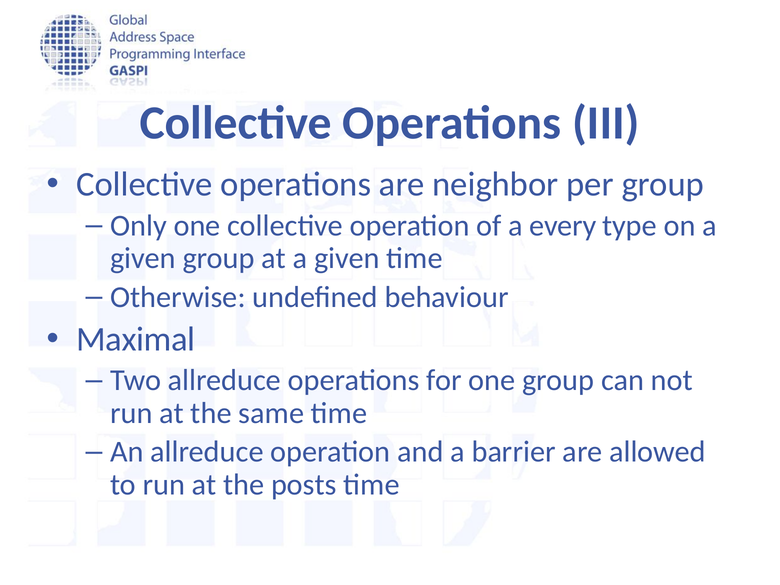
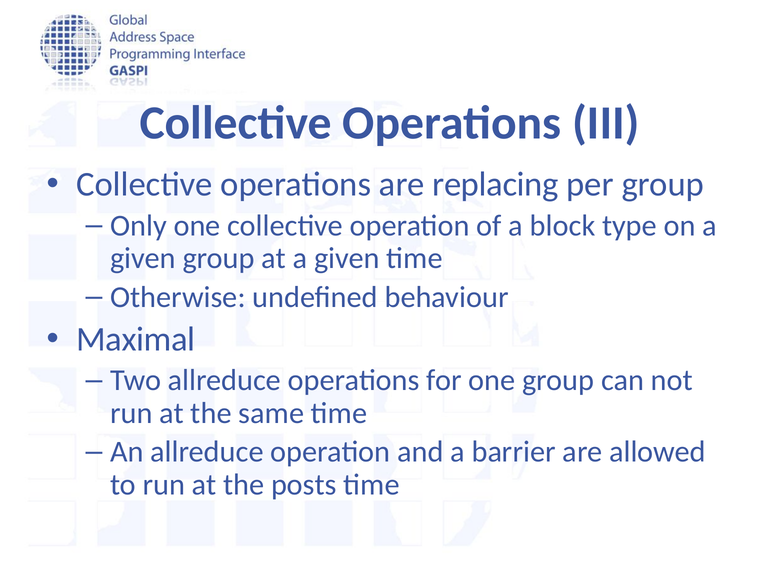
neighbor: neighbor -> replacing (495, 184)
every: every -> block (563, 225)
